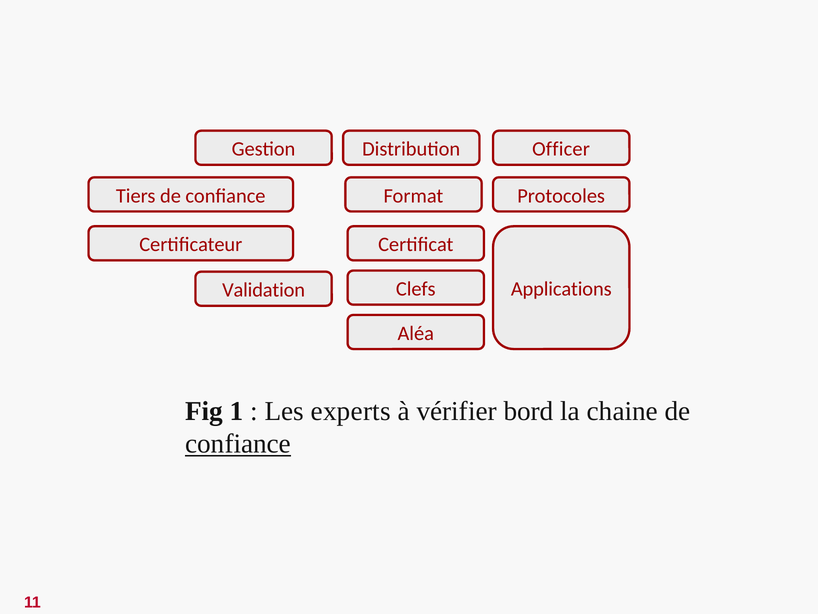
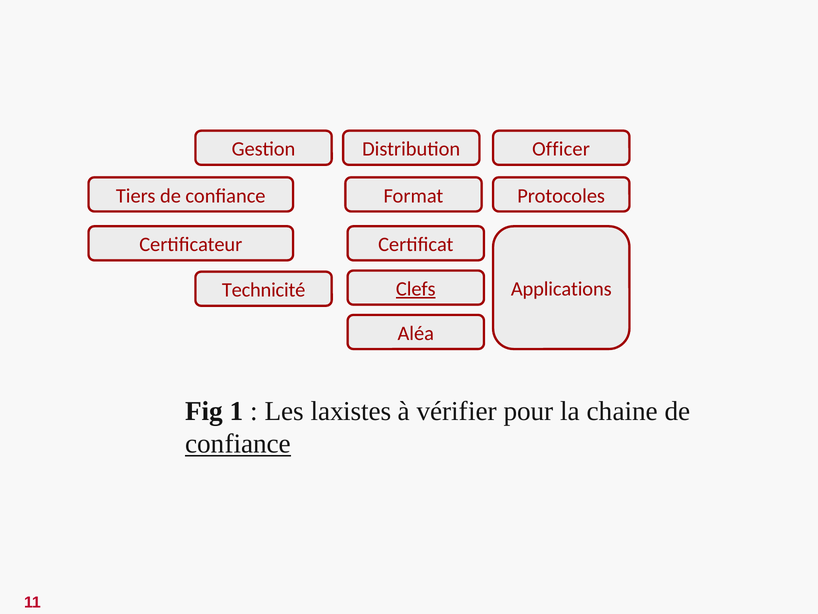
Clefs underline: none -> present (416, 289)
Validation: Validation -> Technicité (264, 290)
experts: experts -> laxistes (351, 411)
bord: bord -> pour (529, 411)
